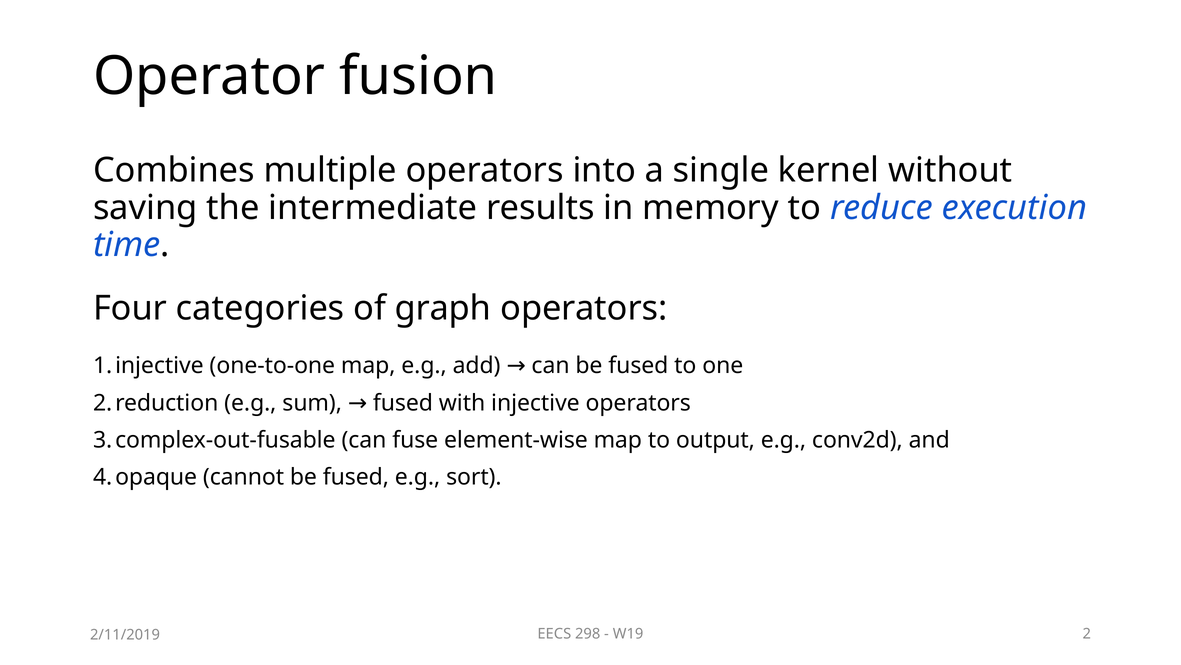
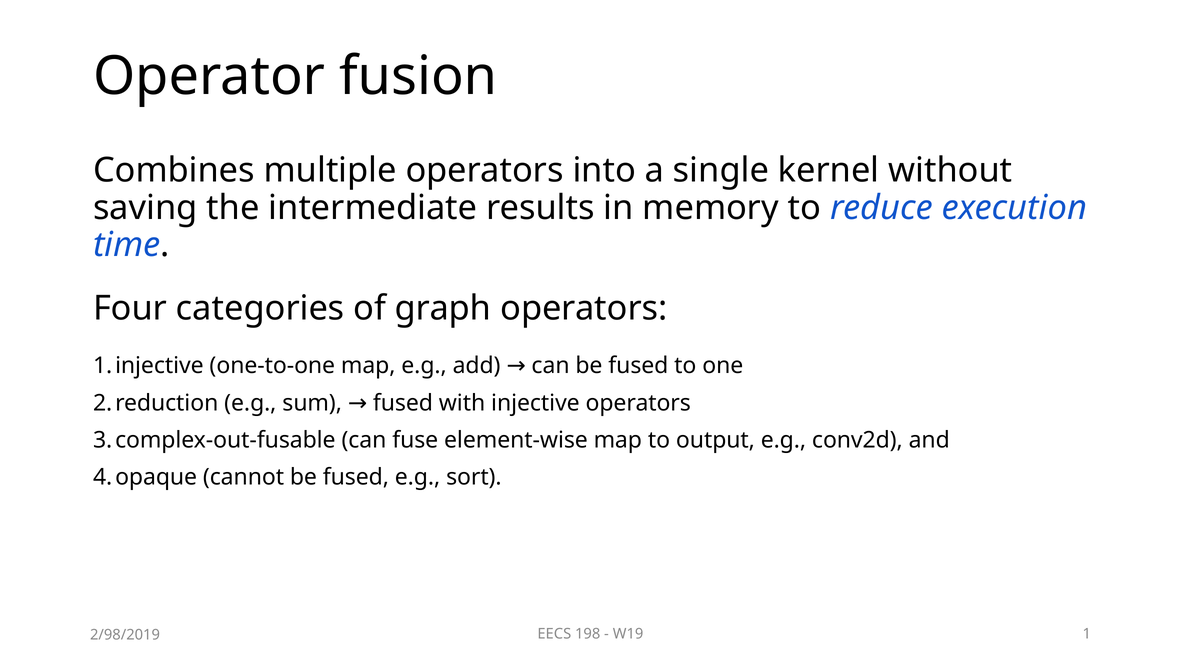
298: 298 -> 198 (588, 633)
2: 2 -> 1 (1087, 633)
2/11/2019: 2/11/2019 -> 2/98/2019 (125, 634)
